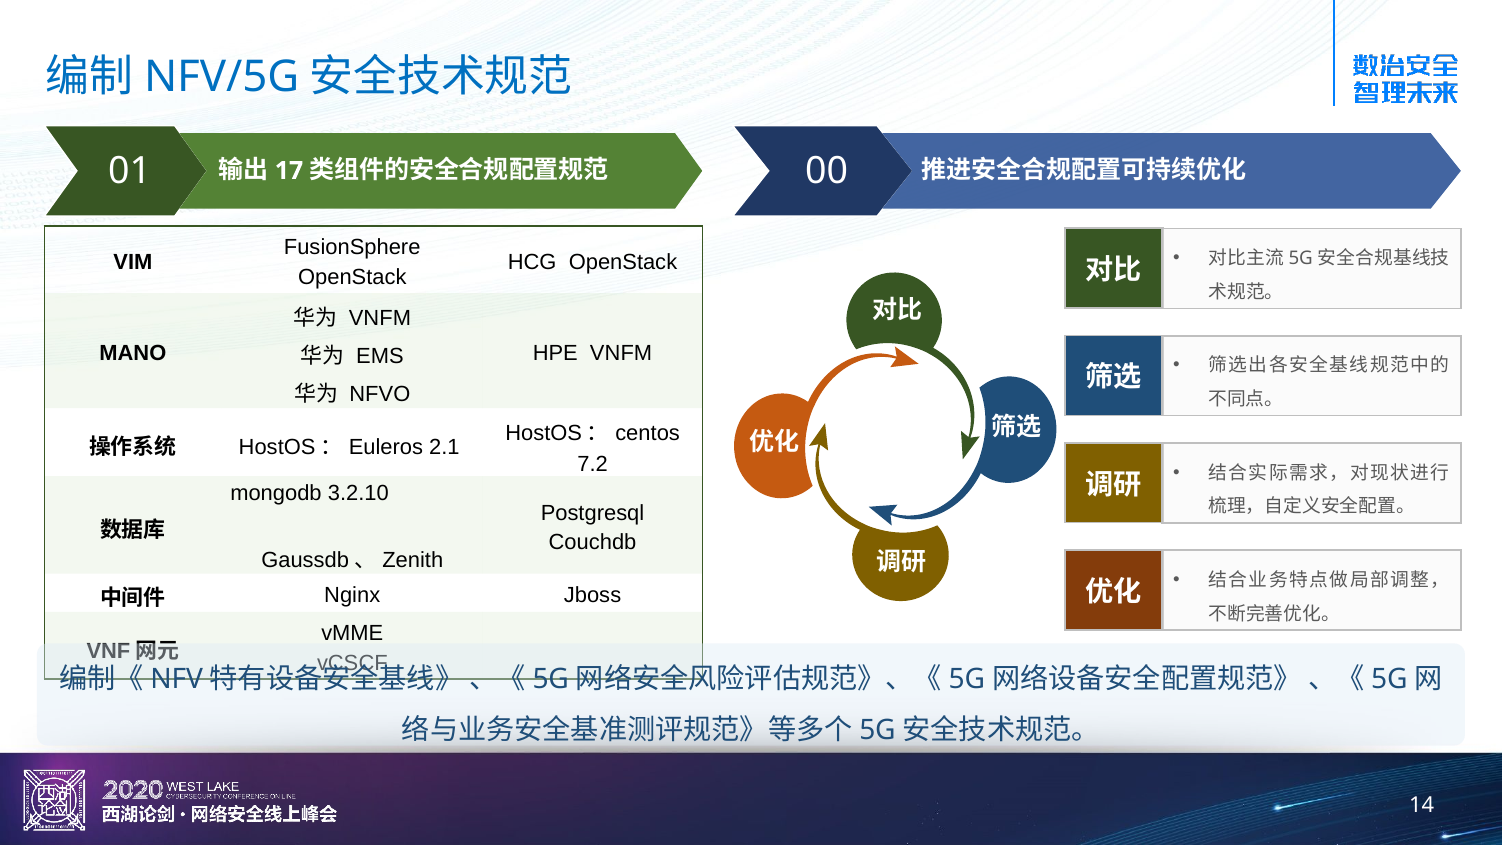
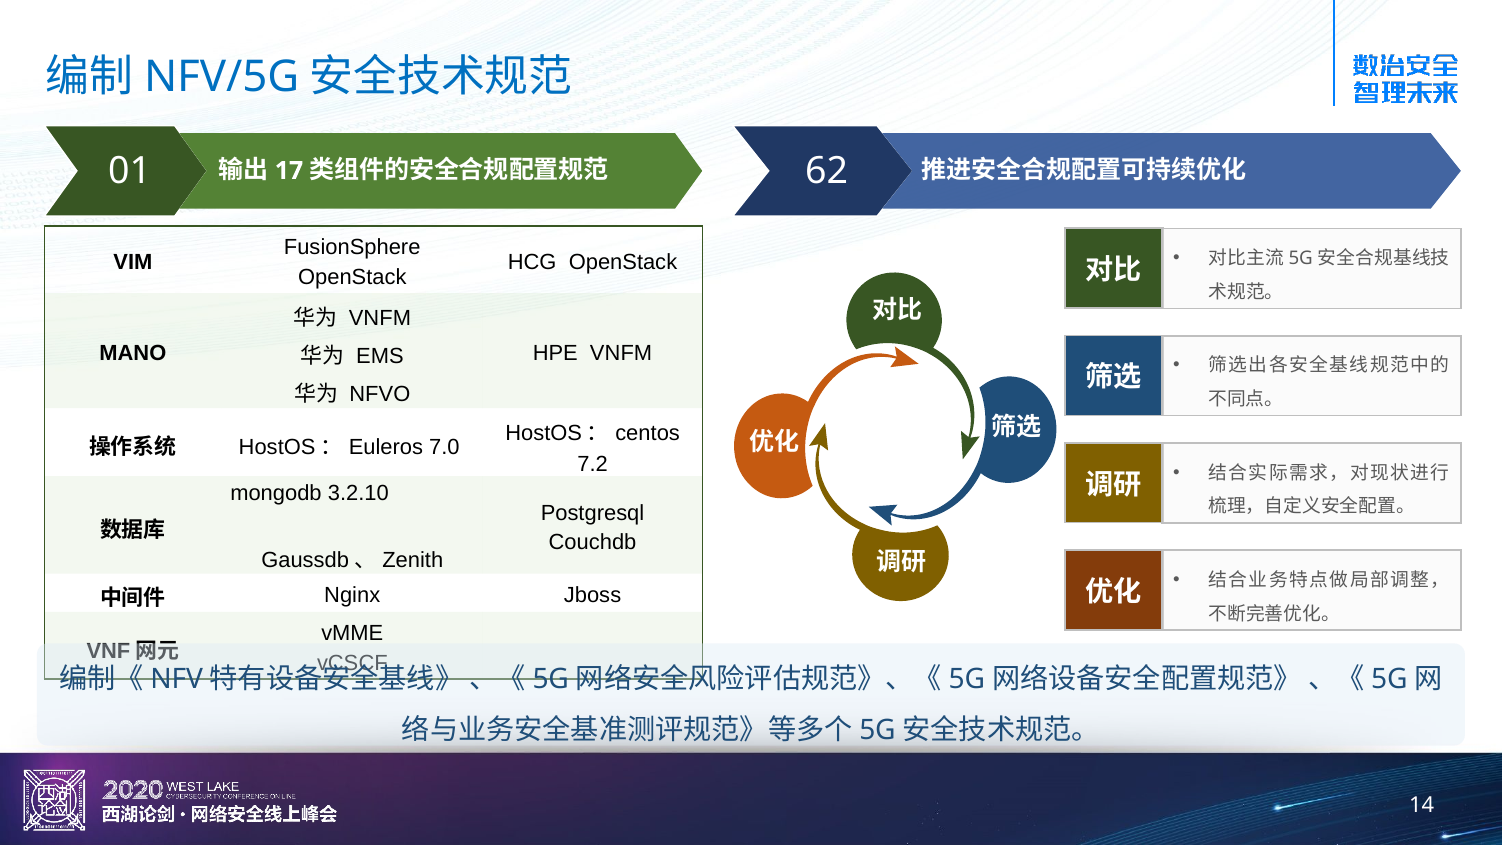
00: 00 -> 62 (827, 171)
2.1: 2.1 -> 7.0 (444, 448)
